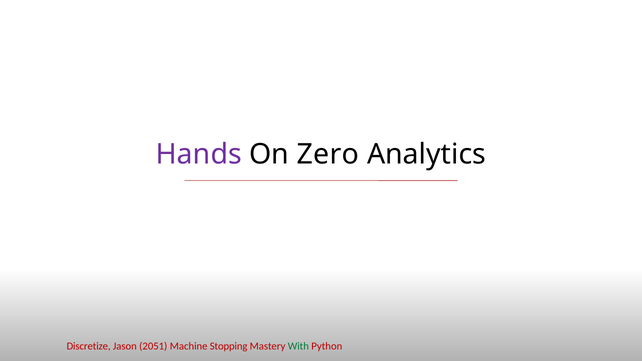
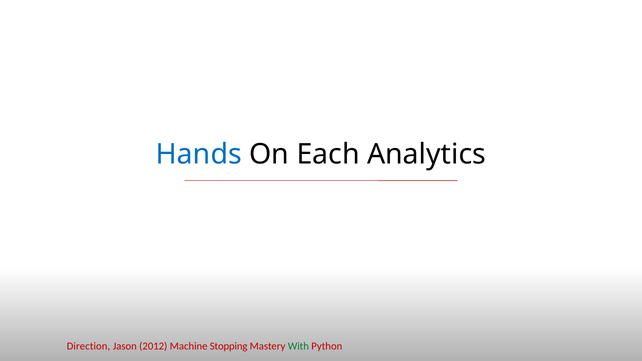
Hands colour: purple -> blue (199, 154)
Zero: Zero -> Each (328, 154)
Discretize: Discretize -> Direction (89, 346)
2051: 2051 -> 2012 (153, 346)
